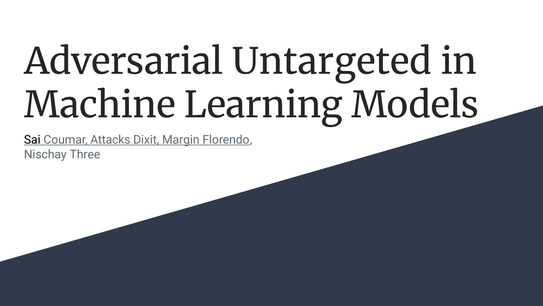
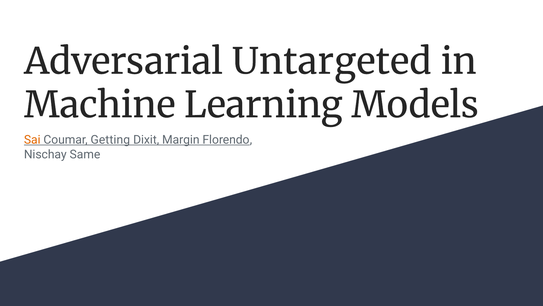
Sai colour: black -> orange (32, 140)
Attacks: Attacks -> Getting (110, 140)
Three: Three -> Same (85, 154)
